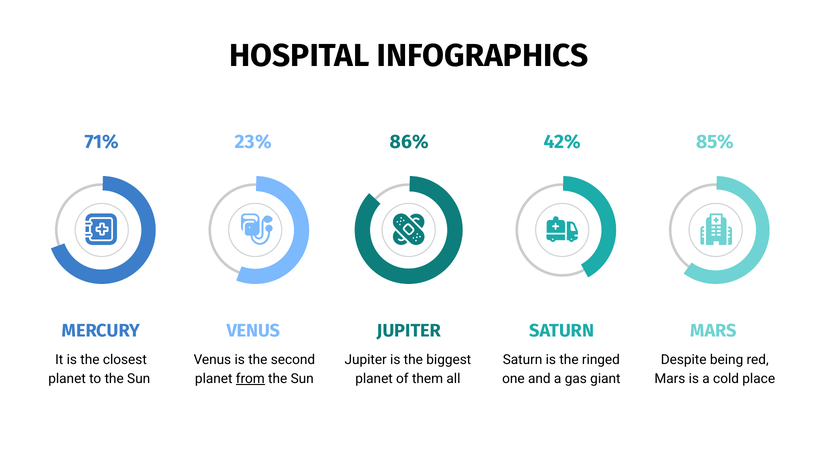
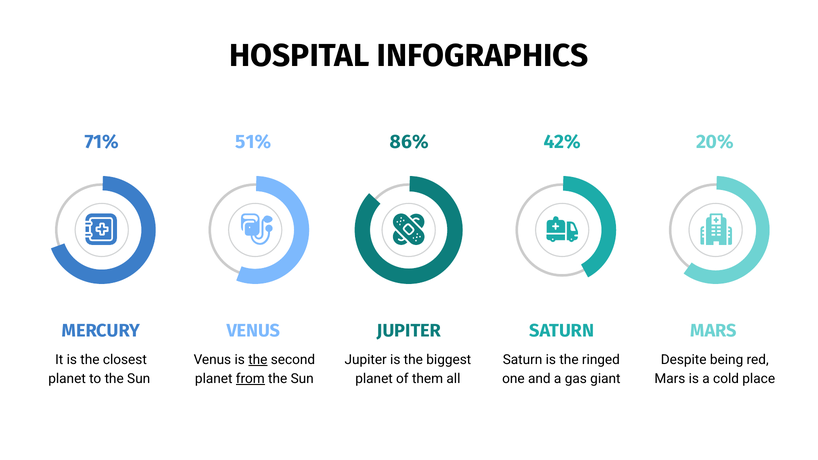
23%: 23% -> 51% (253, 142)
85%: 85% -> 20% (715, 142)
the underline: none -> present (258, 360)
